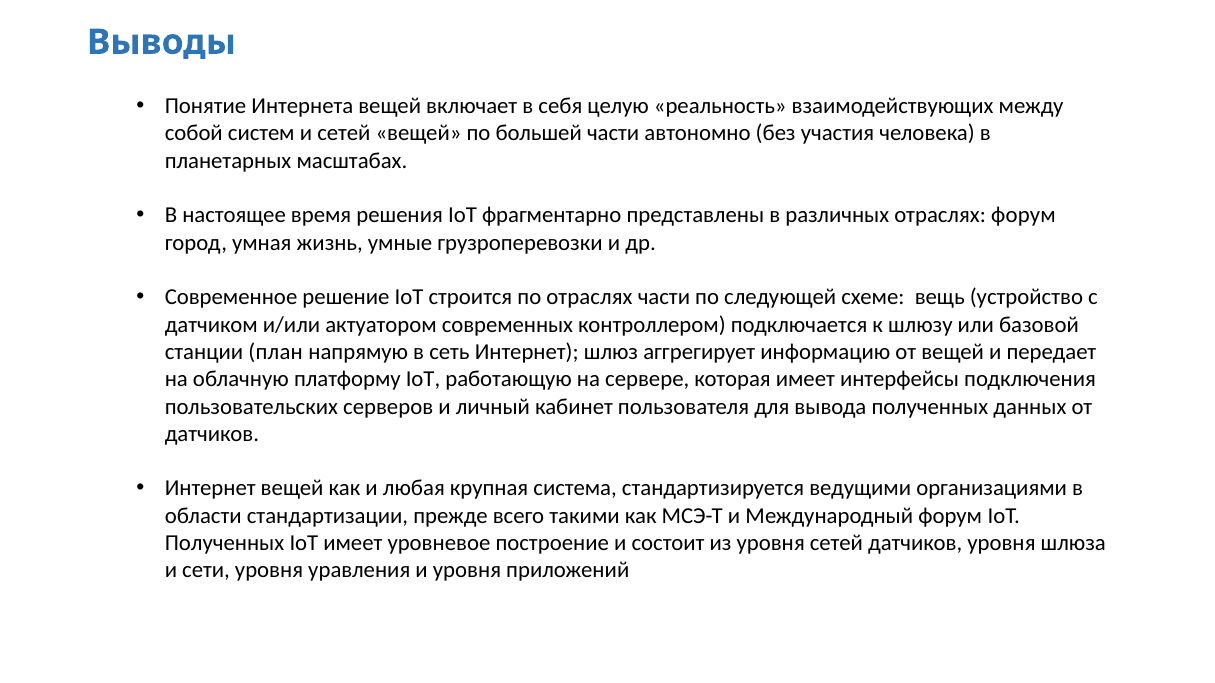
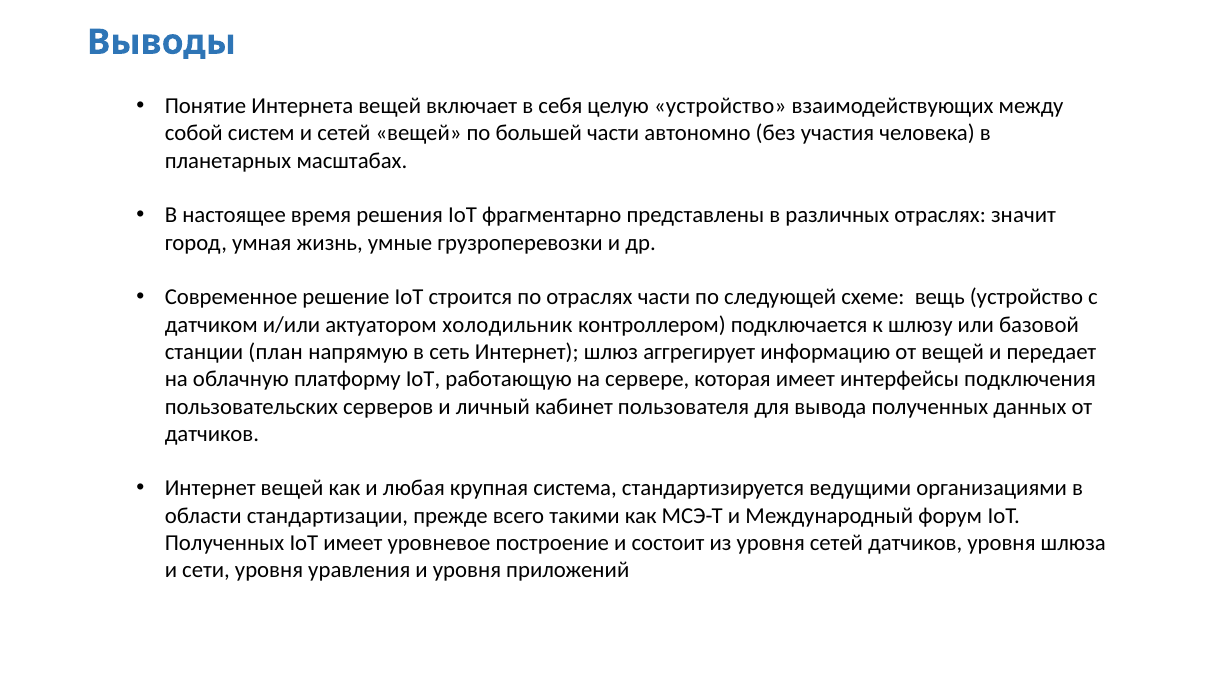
целую реальность: реальность -> устройство (720, 106)
отраслях форум: форум -> значит (1024, 215)
современных: современных -> холодильник (507, 325)
